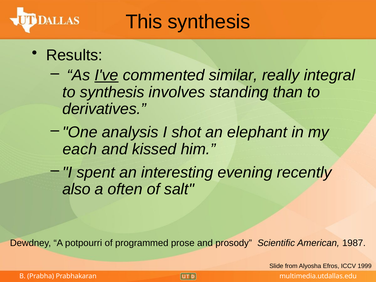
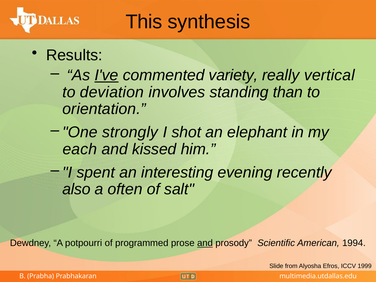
similar: similar -> variety (233, 75)
integral: integral -> vertical (329, 75)
to synthesis: synthesis -> deviation (112, 92)
derivatives: derivatives -> orientation (104, 109)
analysis: analysis -> strongly (130, 132)
and underline: none -> present (205, 243)
1987: 1987 -> 1994 (354, 243)
